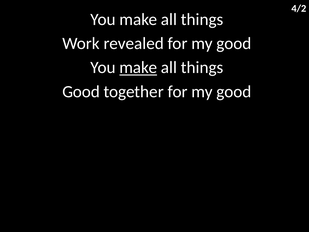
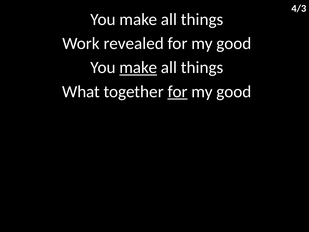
4/2: 4/2 -> 4/3 (299, 8)
Good: Good -> What (81, 92)
for underline: none -> present (178, 92)
